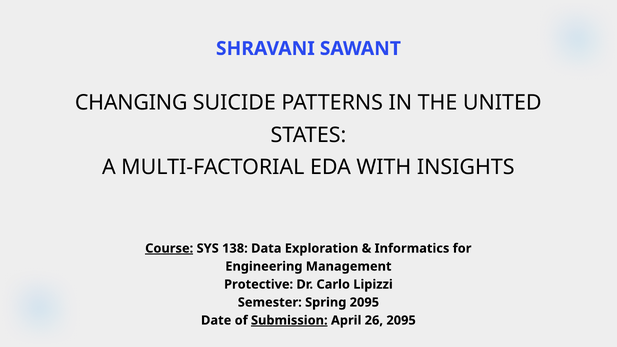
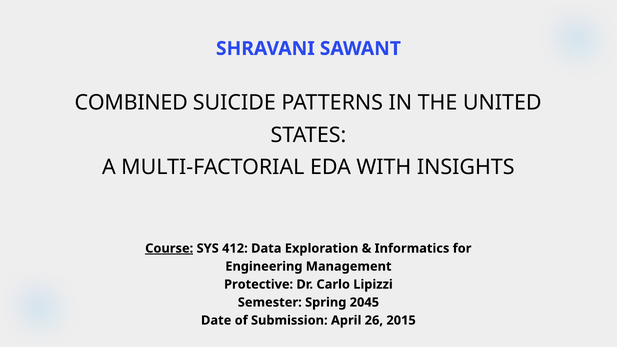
CHANGING: CHANGING -> COMBINED (131, 103)
138: 138 -> 412 (235, 248)
Spring 2095: 2095 -> 2045 (364, 302)
Submission underline: present -> none (289, 320)
26 2095: 2095 -> 2015 (401, 320)
